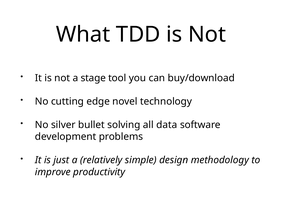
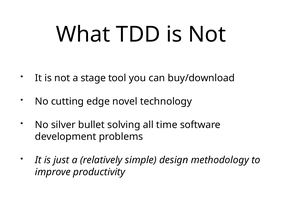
data: data -> time (167, 125)
